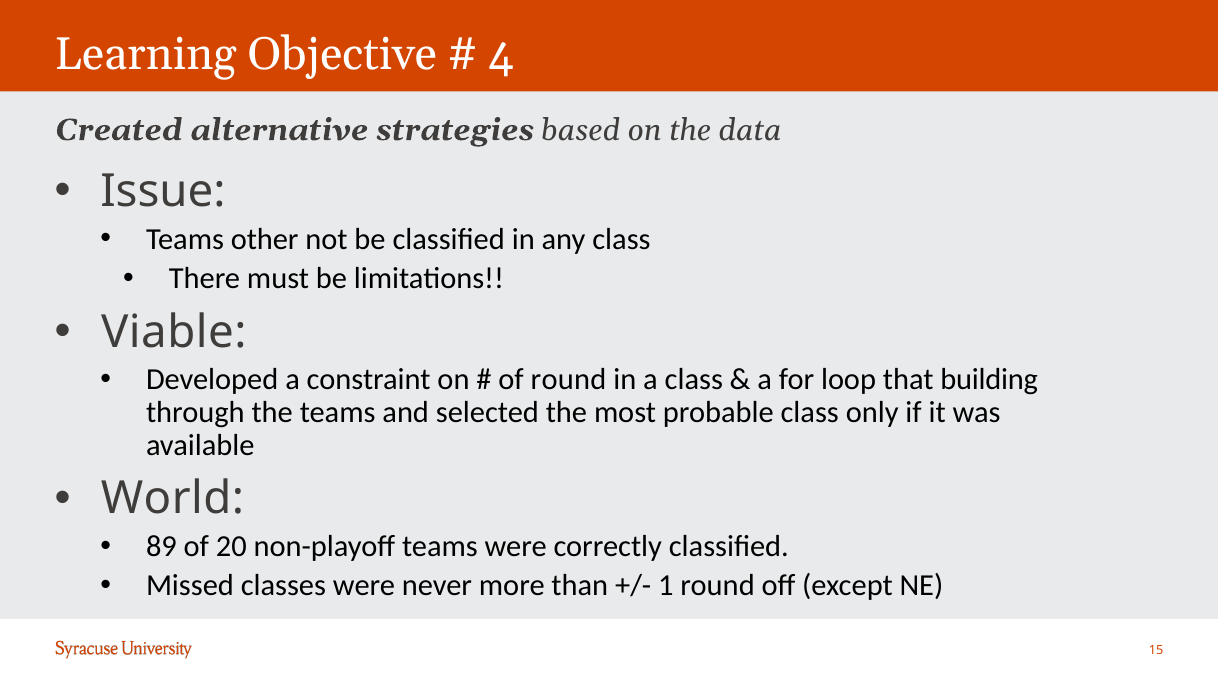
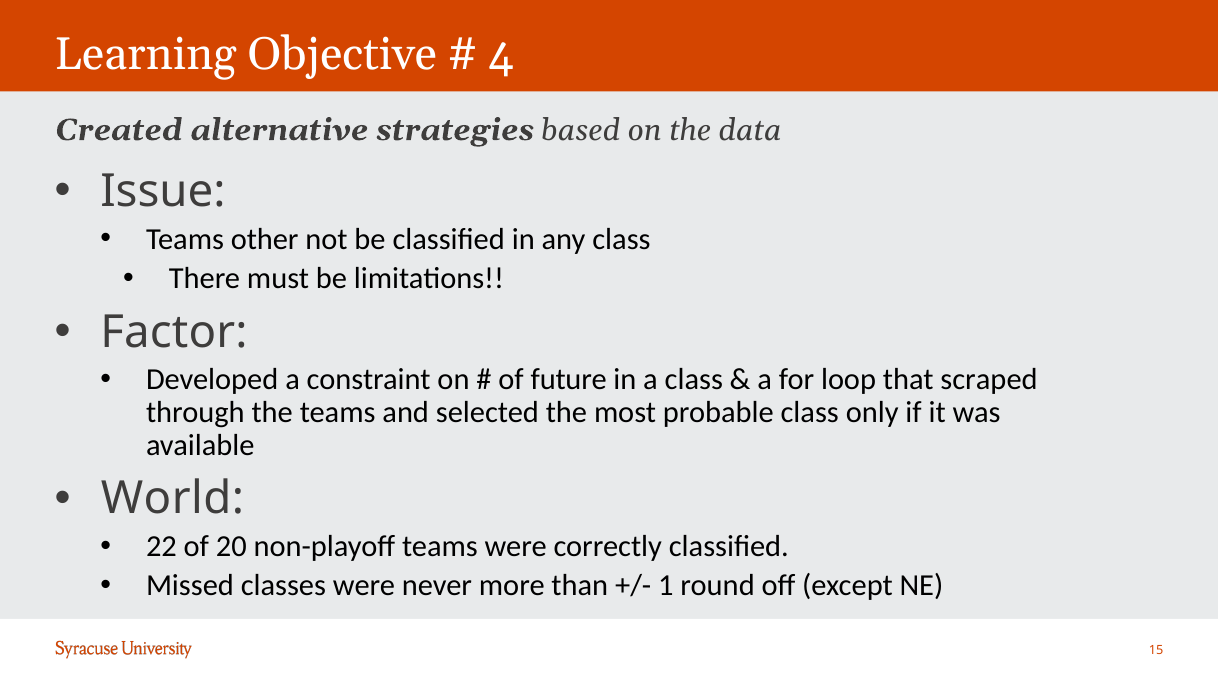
Viable: Viable -> Factor (174, 332)
of round: round -> future (569, 380)
building: building -> scraped (989, 380)
89: 89 -> 22 (161, 547)
